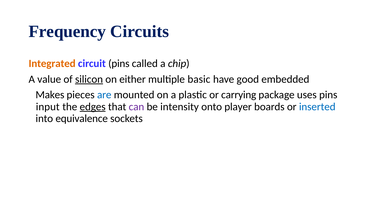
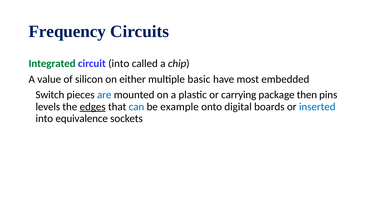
Integrated colour: orange -> green (52, 63)
circuit pins: pins -> into (119, 63)
silicon underline: present -> none (89, 79)
good: good -> most (248, 79)
Makes: Makes -> Switch (50, 95)
uses: uses -> then (307, 95)
input: input -> levels (48, 107)
can colour: purple -> blue (136, 107)
intensity: intensity -> example (179, 107)
player: player -> digital (238, 107)
